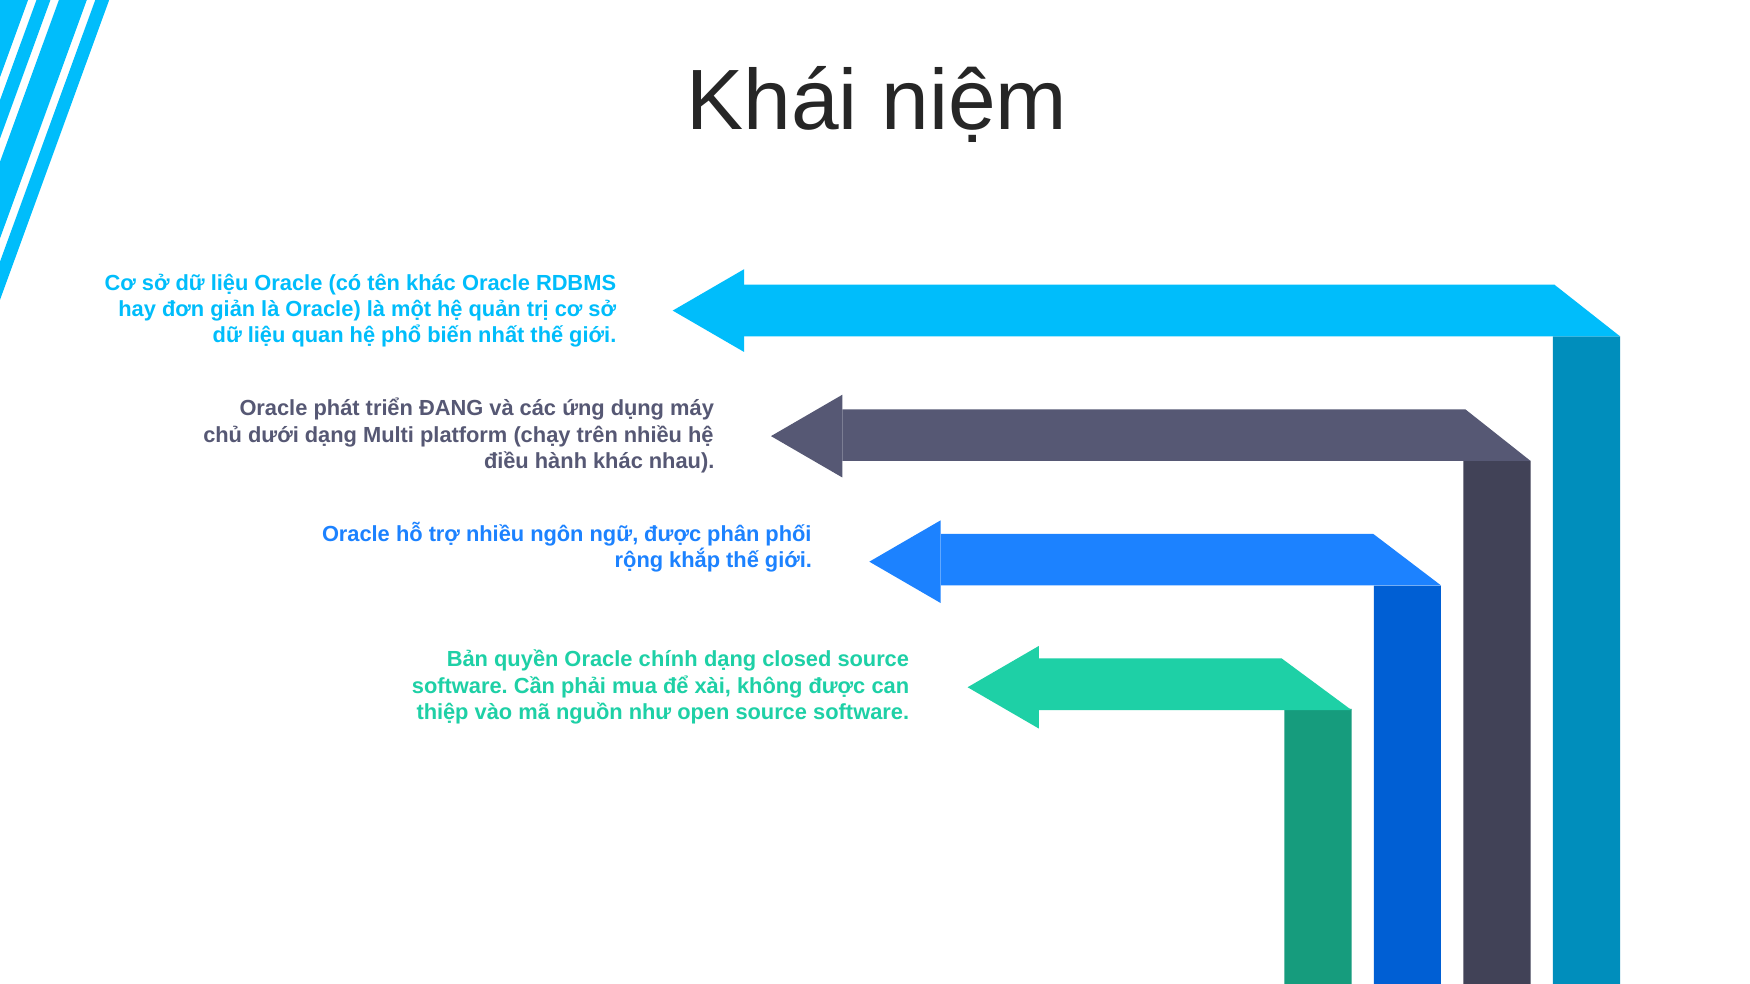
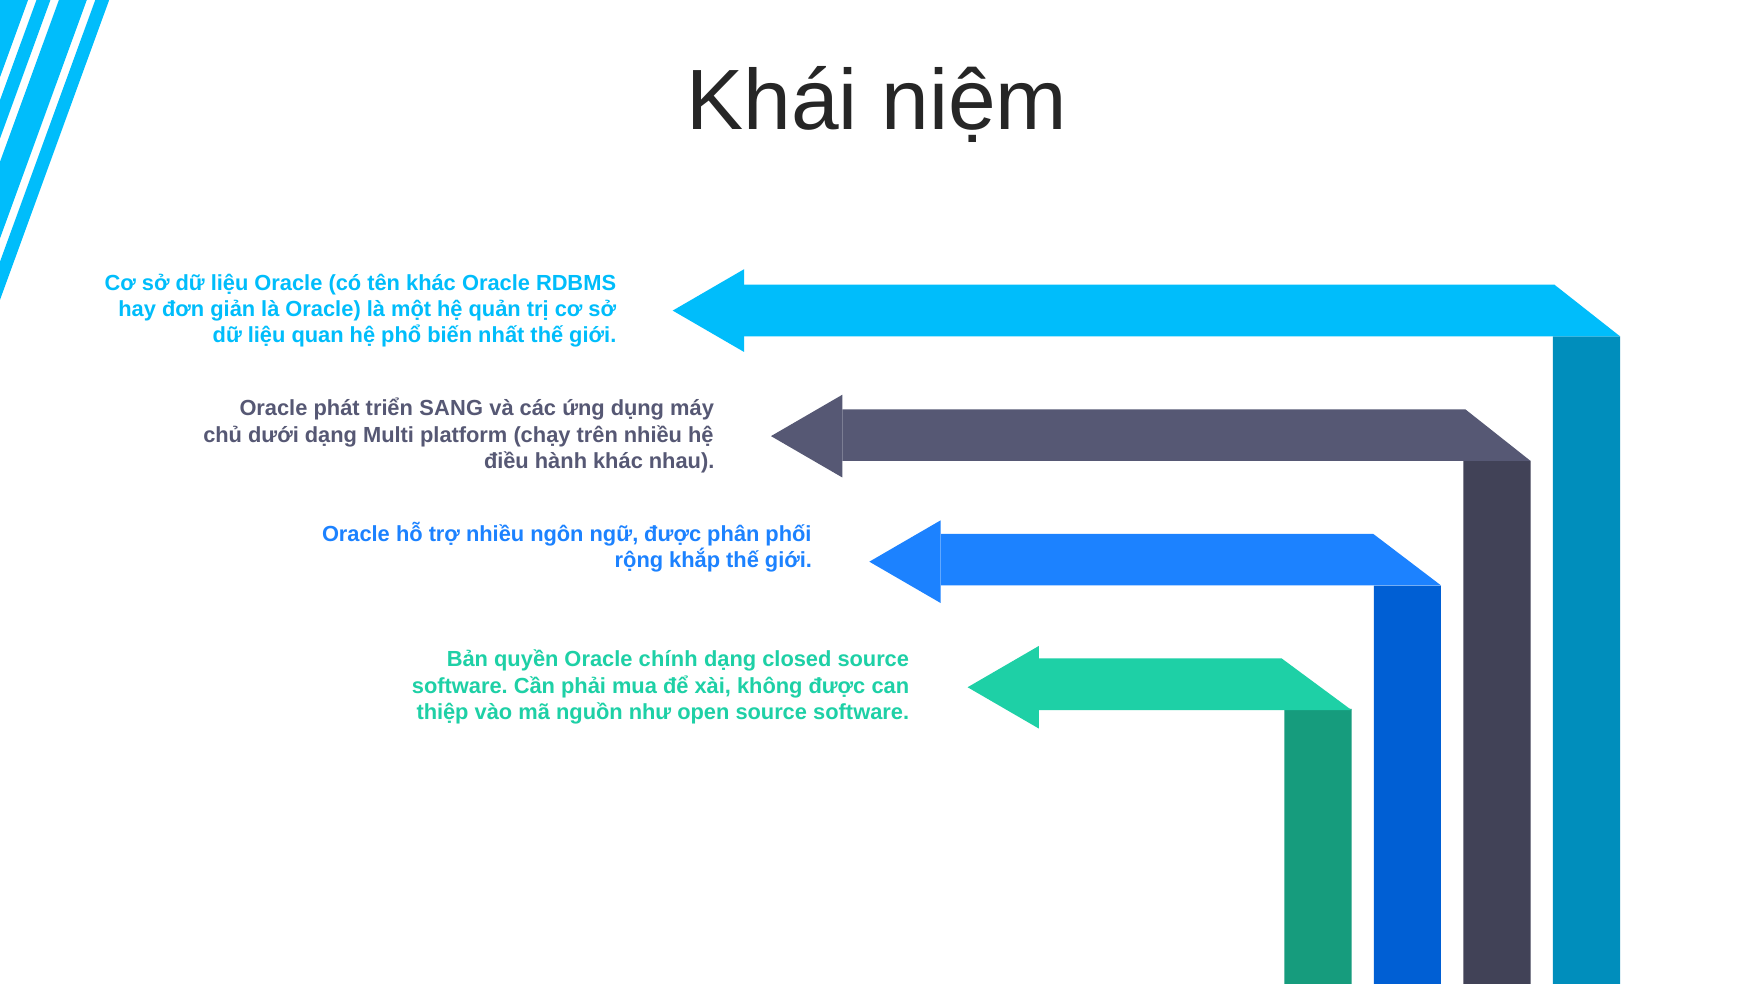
ĐANG: ĐANG -> SANG (451, 409)
